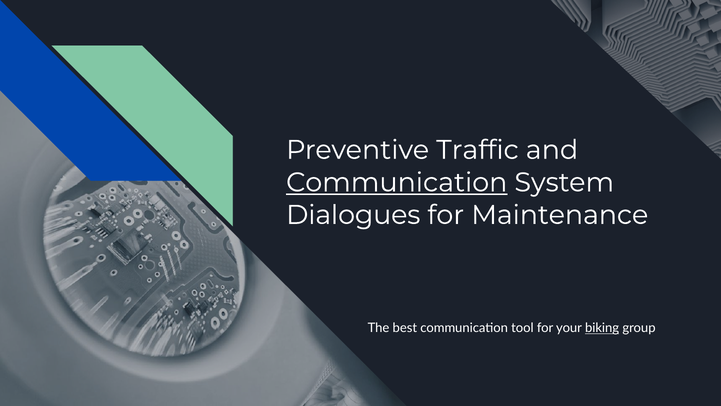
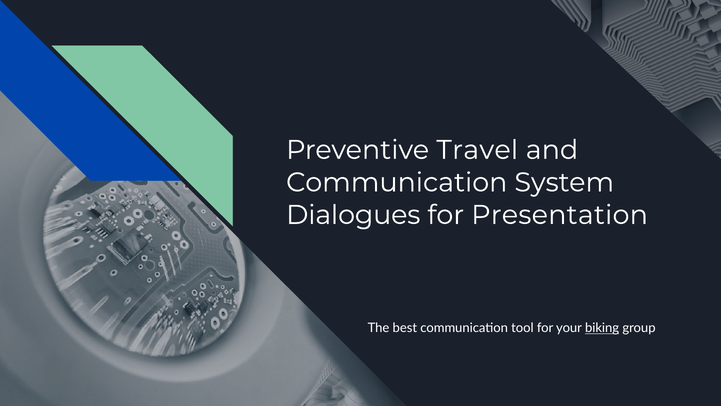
Traffic: Traffic -> Travel (477, 150)
Communication underline: present -> none (397, 182)
Maintenance: Maintenance -> Presentation (560, 215)
